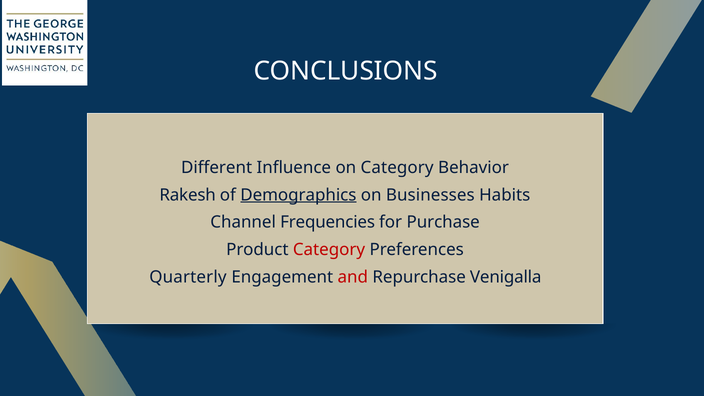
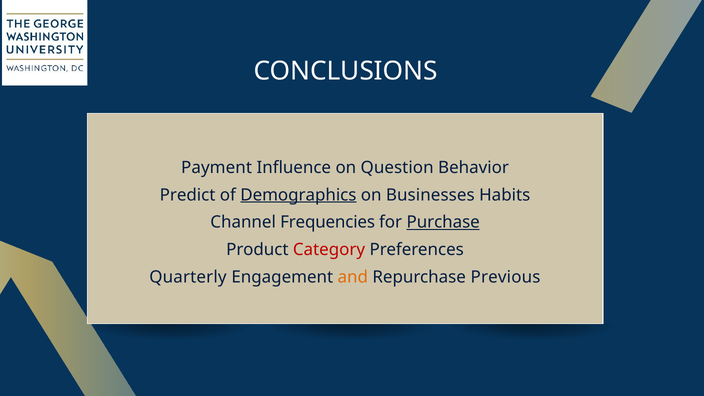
Different: Different -> Payment (217, 168)
on Category: Category -> Question (397, 168)
Rakesh: Rakesh -> Predict (188, 195)
Purchase underline: none -> present (443, 222)
and colour: red -> orange (353, 277)
Venigalla: Venigalla -> Previous (506, 277)
